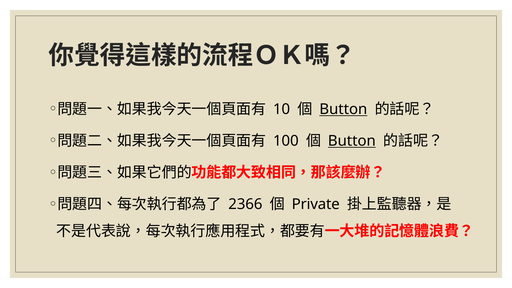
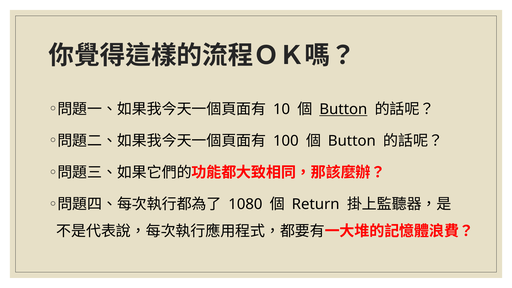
Button underline: present -> none (352, 141)
2366: 2366 -> 1080 (245, 204)
Private: Private -> Return (316, 204)
